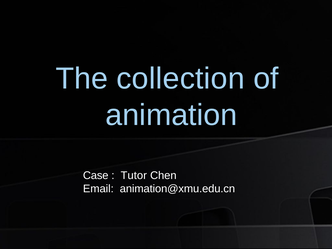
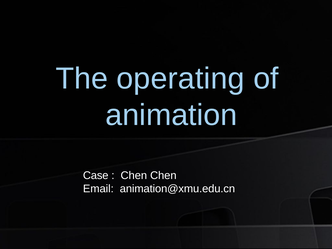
collection: collection -> operating (181, 79)
Tutor: Tutor -> Chen (134, 175)
